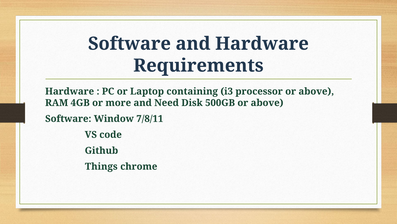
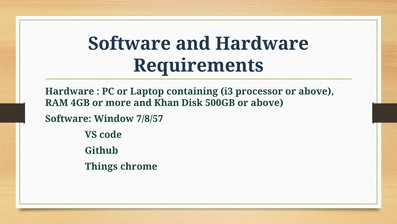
Need: Need -> Khan (167, 103)
7/8/11: 7/8/11 -> 7/8/57 (150, 118)
